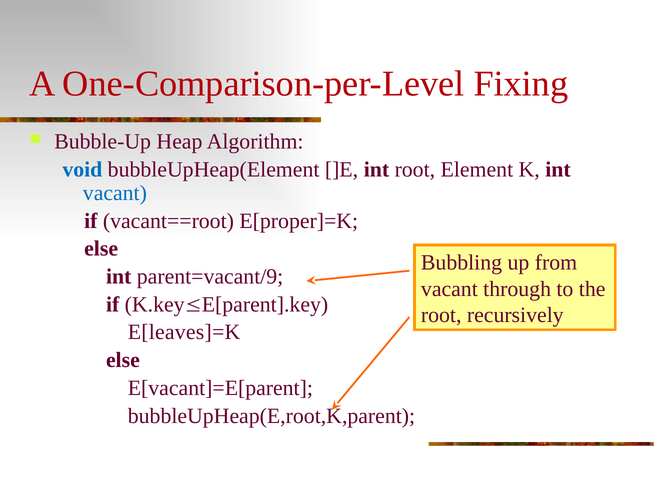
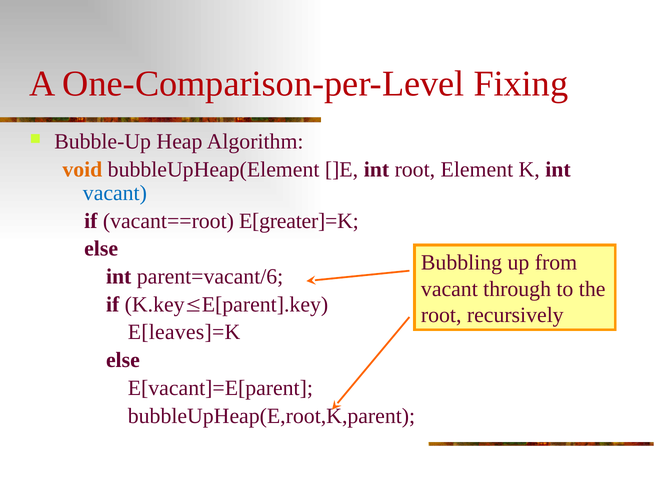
void colour: blue -> orange (82, 170)
E[proper]=K: E[proper]=K -> E[greater]=K (299, 221)
parent=vacant/9: parent=vacant/9 -> parent=vacant/6 (210, 277)
